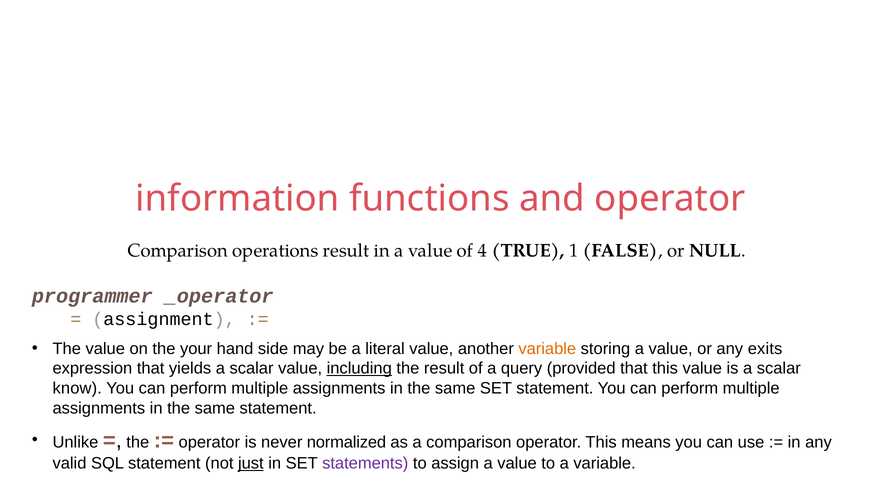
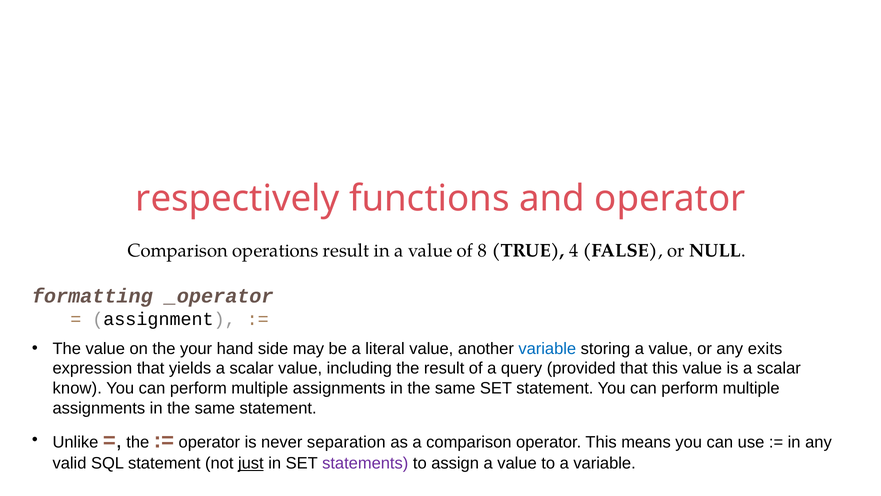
information: information -> respectively (237, 199)
4: 4 -> 8 (482, 251)
1: 1 -> 4 (574, 251)
programmer: programmer -> formatting (92, 296)
variable colour: orange -> blue (547, 348)
including underline: present -> none (359, 368)
normalized: normalized -> separation (346, 442)
